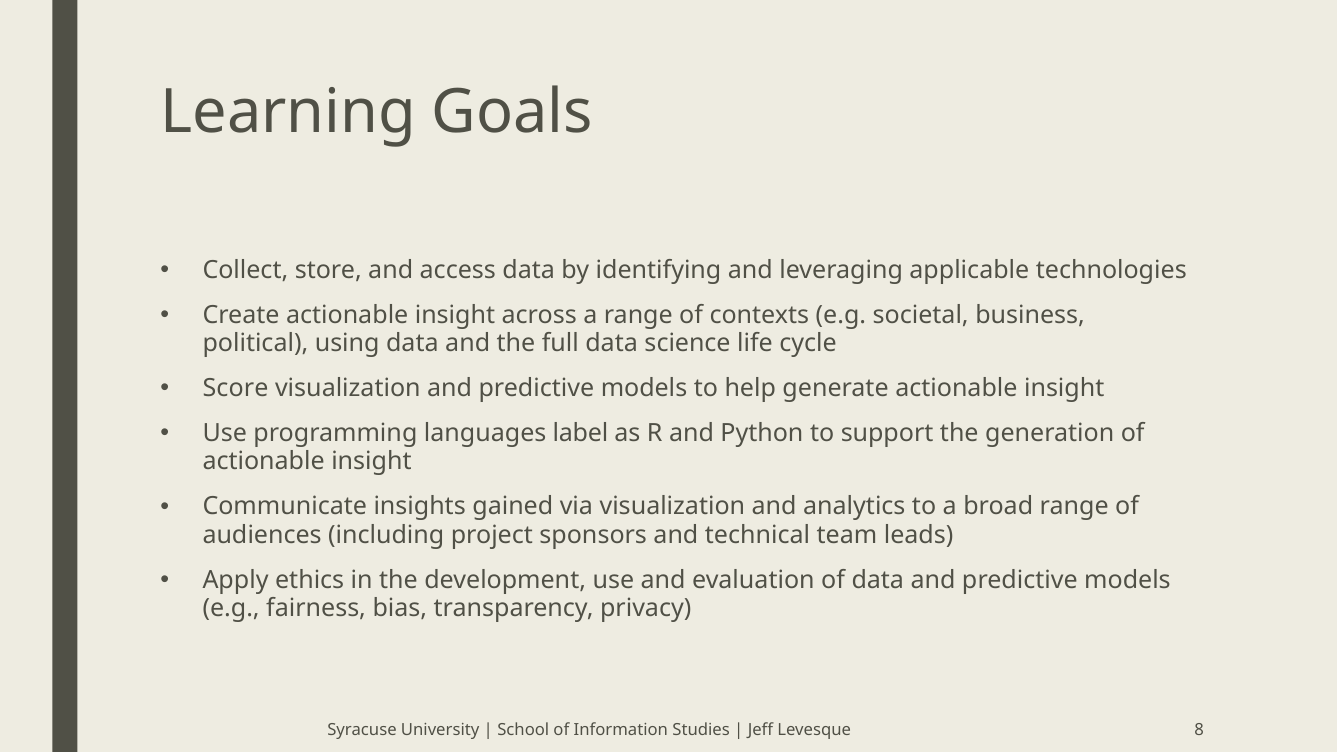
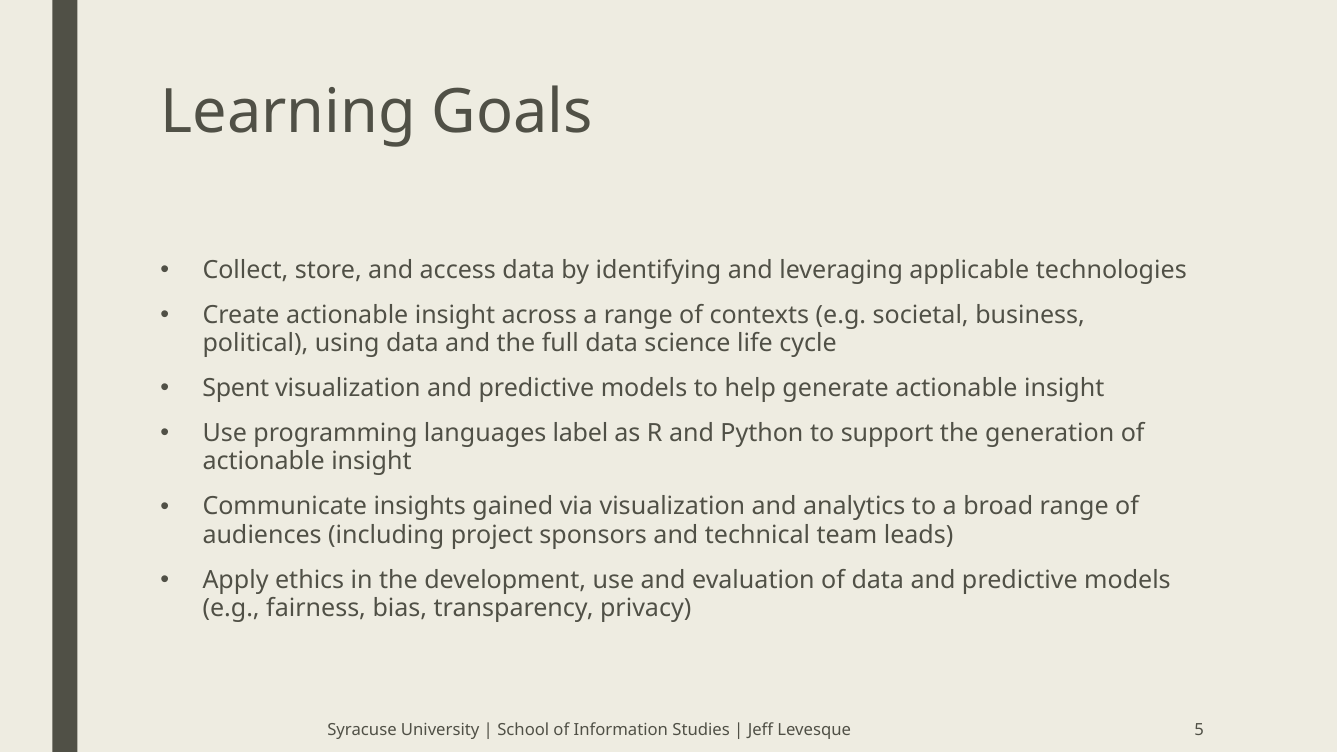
Score: Score -> Spent (236, 388)
8: 8 -> 5 (1199, 730)
